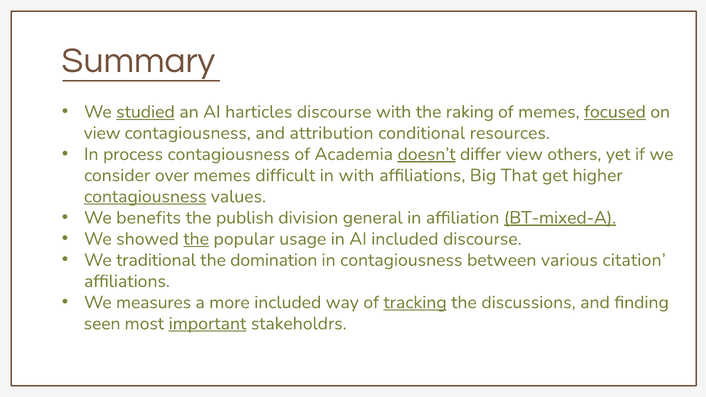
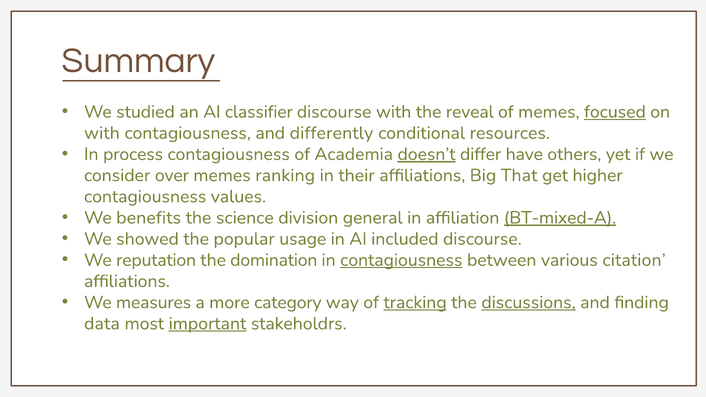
studied underline: present -> none (145, 112)
harticles: harticles -> classifier (259, 112)
raking: raking -> reveal (470, 112)
view: view -> with (102, 133)
attribution: attribution -> differently (331, 133)
differ view: view -> have (524, 154)
difficult: difficult -> ranking (285, 175)
in with: with -> their (357, 175)
contagiousness underline: present -> none (145, 197)
publish: publish -> science (245, 218)
the underline: present -> none (196, 239)
traditional: traditional -> reputation (156, 260)
contagiousness underline: none -> present (401, 260)
more included: included -> category (288, 302)
discussions underline: none -> present (529, 302)
seen: seen -> data (102, 324)
